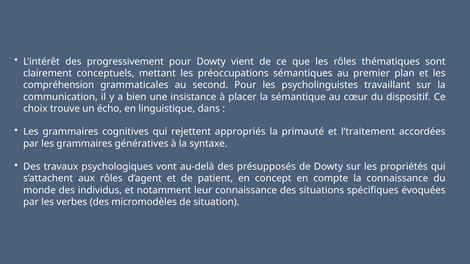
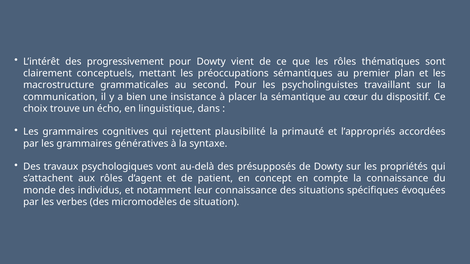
compréhension: compréhension -> macrostructure (59, 85)
appropriés: appropriés -> plausibilité (240, 132)
l’traitement: l’traitement -> l’appropriés (368, 132)
